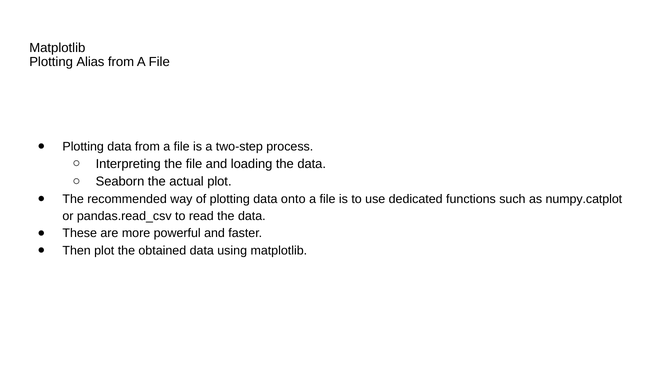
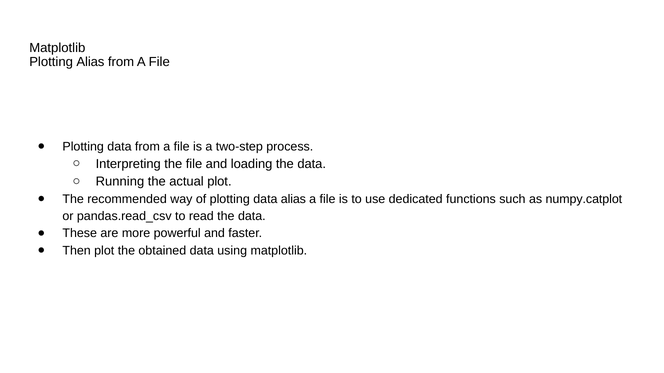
Seaborn: Seaborn -> Running (120, 182)
data onto: onto -> alias (293, 199)
